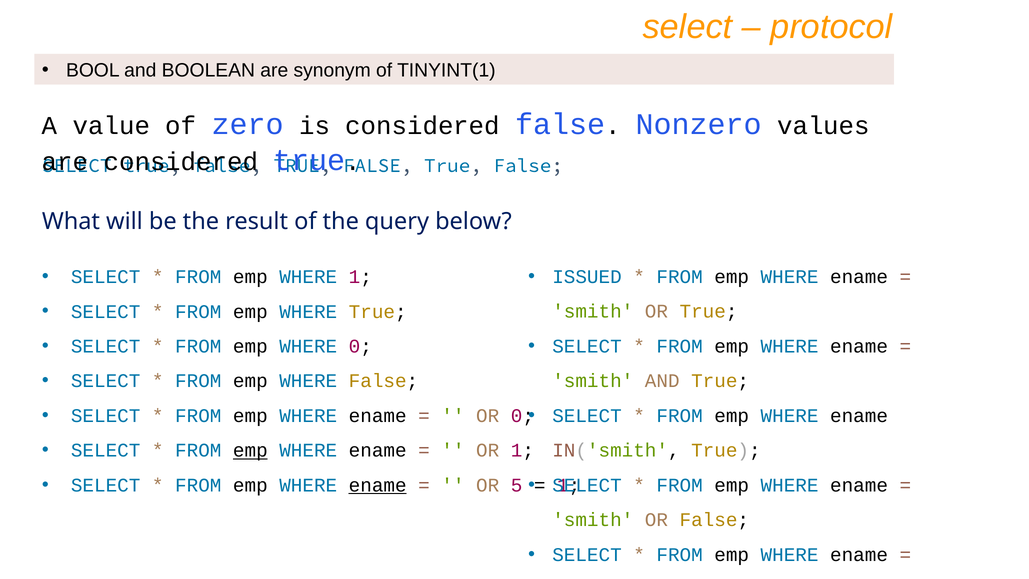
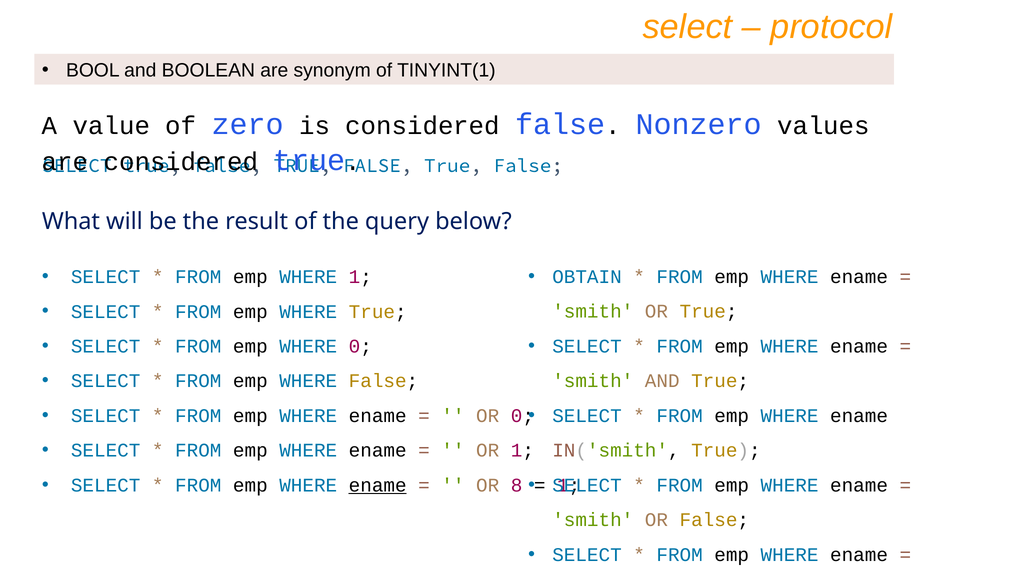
ISSUED: ISSUED -> OBTAIN (587, 277)
emp underline: present -> none (250, 450)
5: 5 -> 8 (517, 485)
